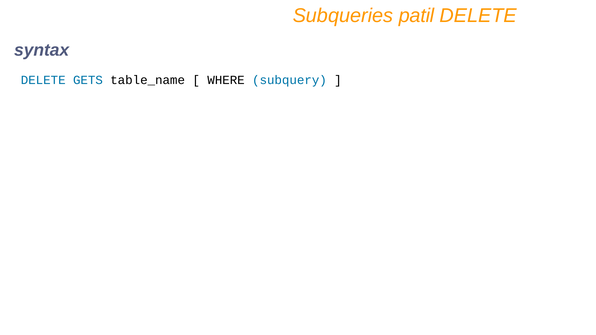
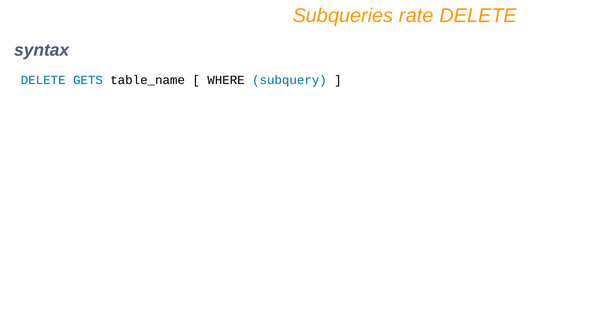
patil: patil -> rate (416, 16)
